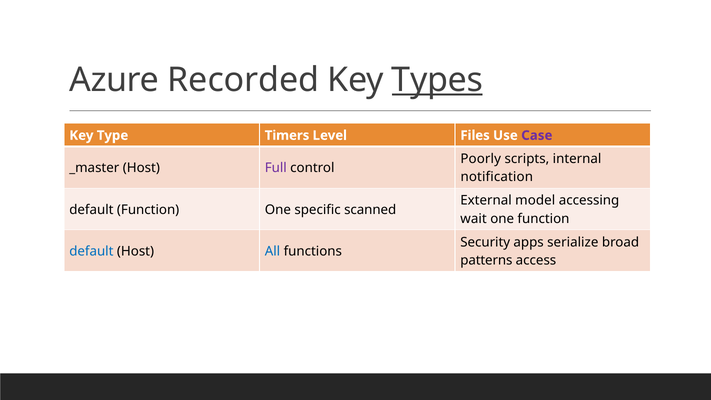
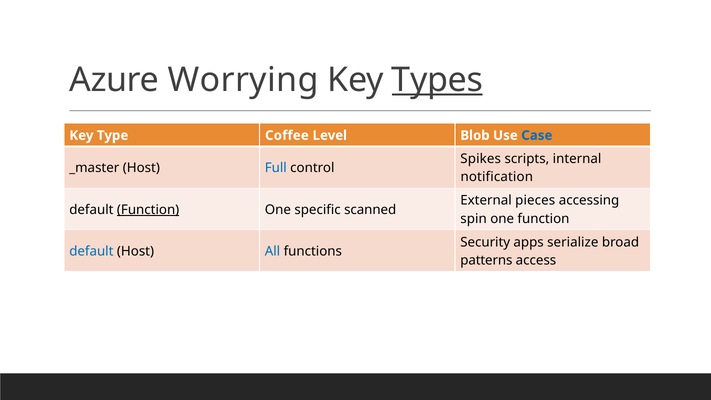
Recorded: Recorded -> Worrying (243, 80)
Timers: Timers -> Coffee (287, 135)
Files: Files -> Blob (475, 135)
Case colour: purple -> blue (537, 135)
Poorly: Poorly -> Spikes (481, 159)
Full colour: purple -> blue (276, 168)
model: model -> pieces (535, 201)
Function underline: none -> present (148, 210)
wait: wait -> spin (474, 219)
